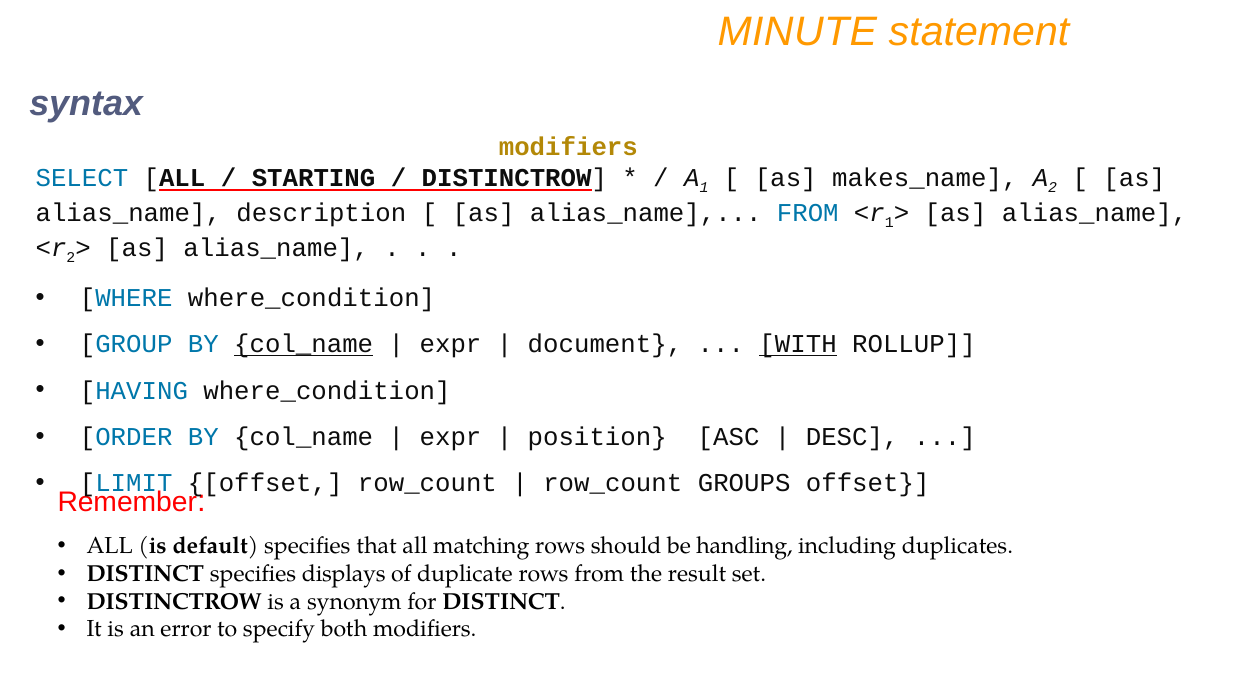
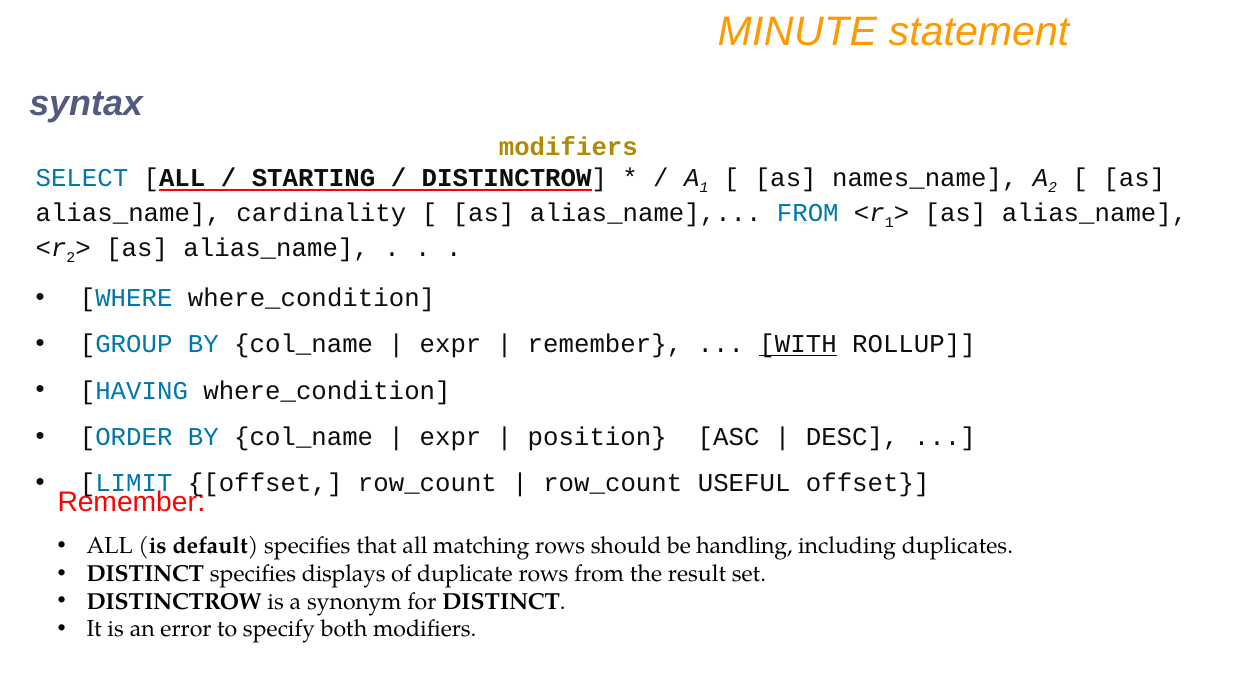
makes_name: makes_name -> names_name (925, 177)
description: description -> cardinality (321, 212)
col_name underline: present -> none (304, 344)
document: document -> remember (605, 344)
GROUPS: GROUPS -> USEFUL (744, 483)
